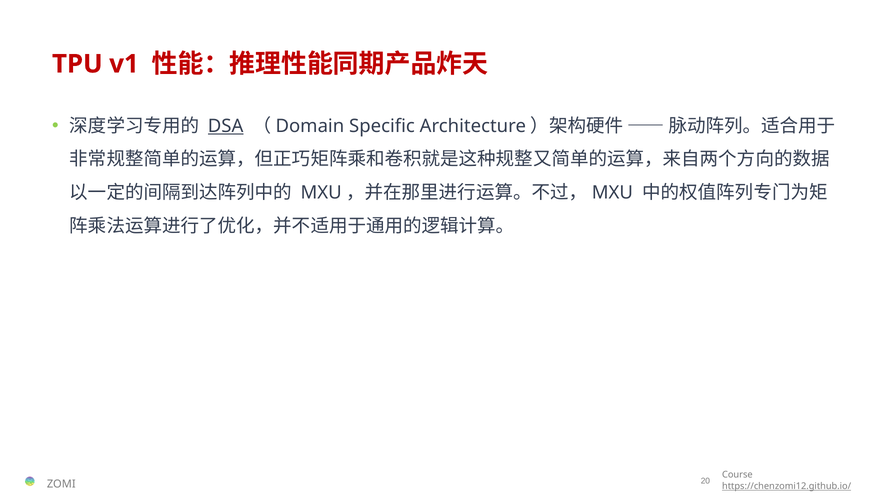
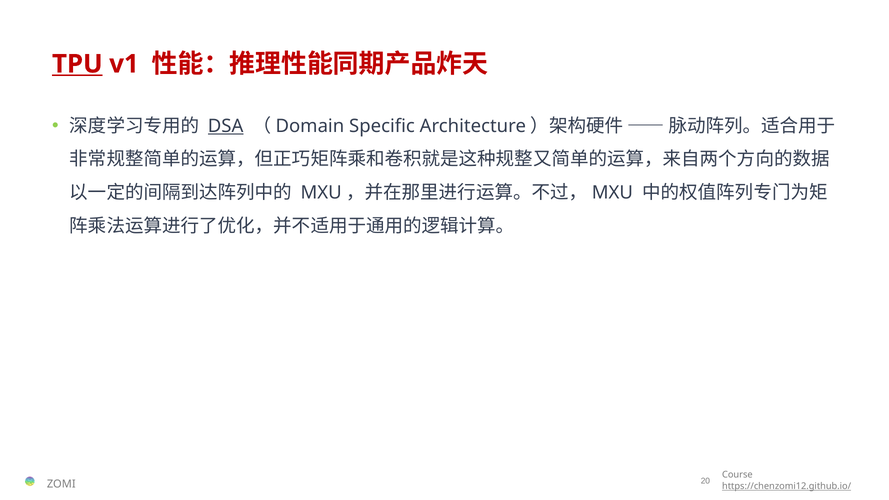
TPU underline: none -> present (77, 64)
